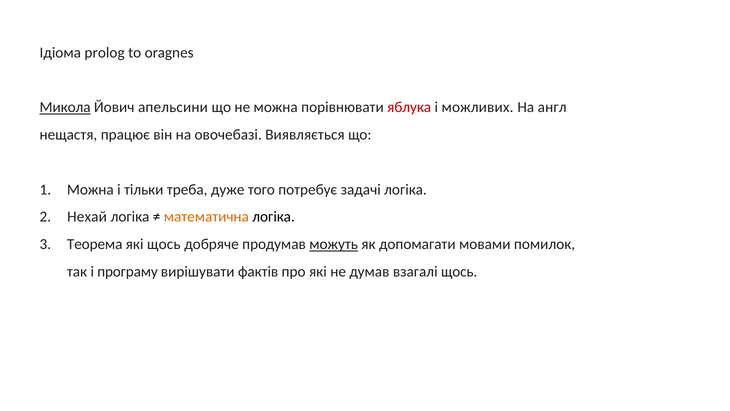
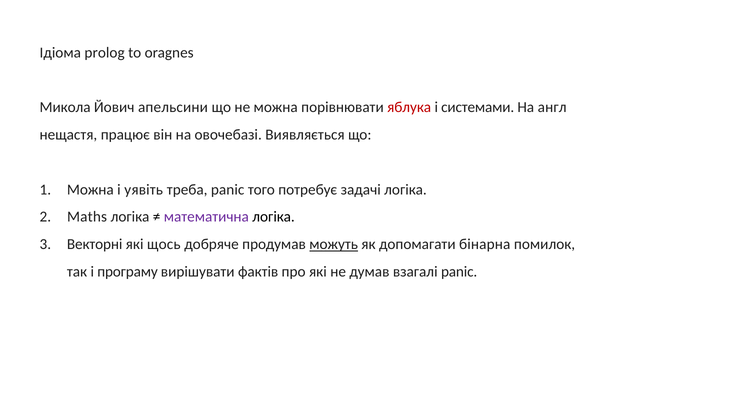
Микола underline: present -> none (65, 107)
можливих: можливих -> системами (478, 107)
тільки: тільки -> уявіть (144, 189)
треба дуже: дуже -> panic (228, 189)
Нехай: Нехай -> Maths (87, 217)
математична colour: orange -> purple (206, 217)
Теорема: Теорема -> Векторні (95, 244)
мовами: мовами -> бінарна (485, 244)
взагалі щось: щось -> panic (459, 271)
